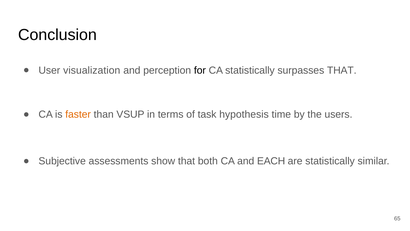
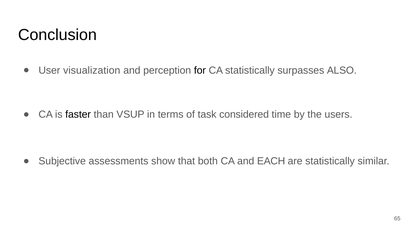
surpasses THAT: THAT -> ALSO (342, 70)
faster colour: orange -> black (78, 114)
hypothesis: hypothesis -> considered (244, 114)
